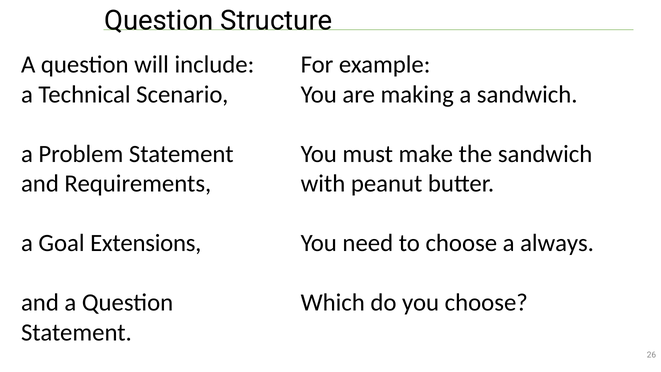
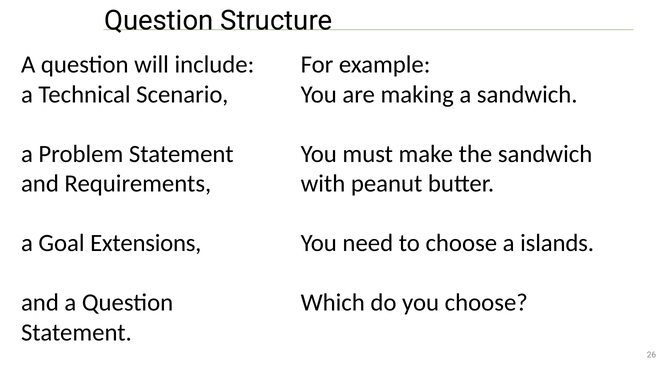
always: always -> islands (557, 243)
